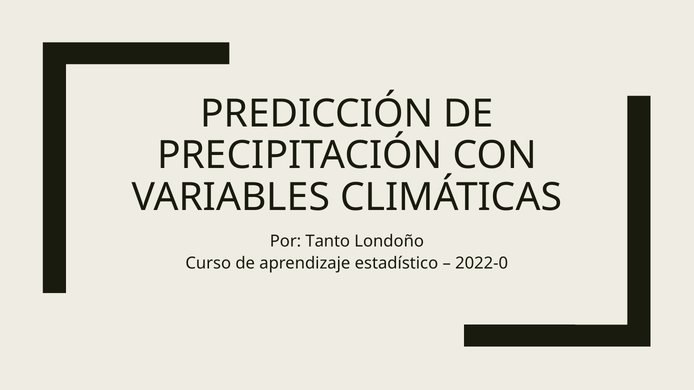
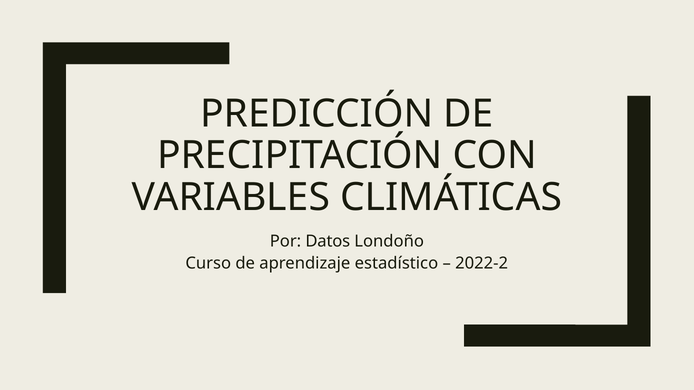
Tanto: Tanto -> Datos (328, 241)
2022-0: 2022-0 -> 2022-2 (482, 264)
